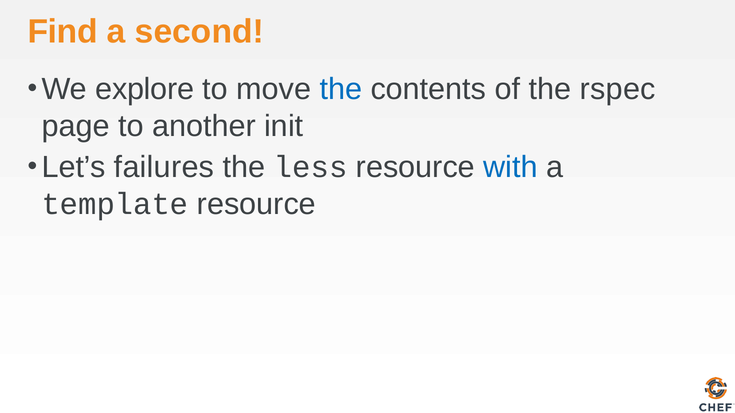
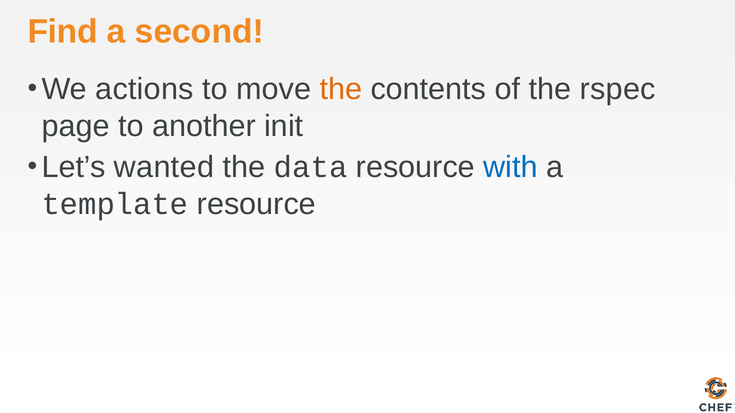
explore: explore -> actions (145, 89)
the colour: blue -> orange (341, 89)
failures: failures -> wanted (164, 168)
less: less -> data (311, 168)
